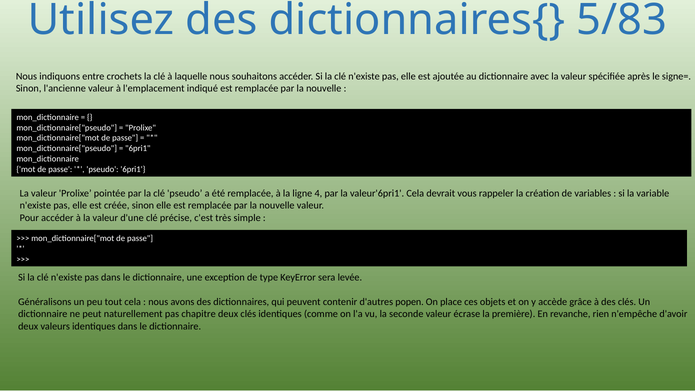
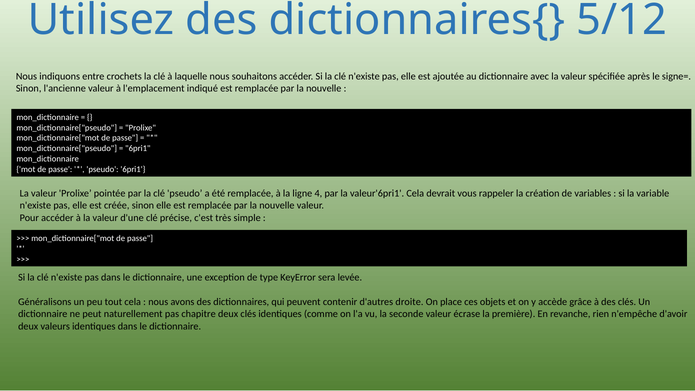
5/83: 5/83 -> 5/12 (622, 20)
popen: popen -> droite (409, 302)
